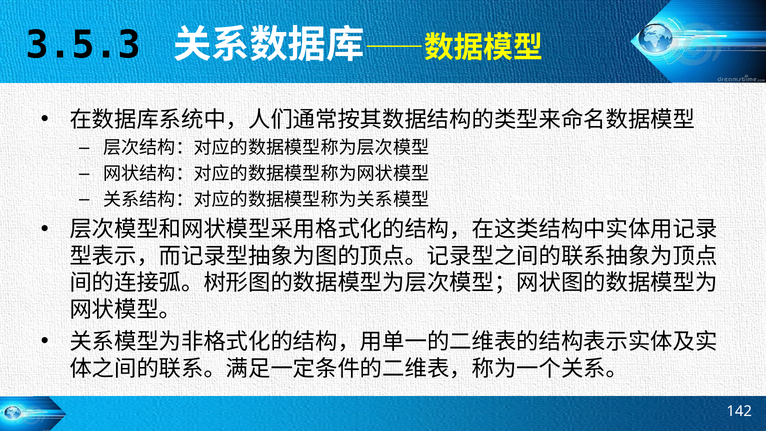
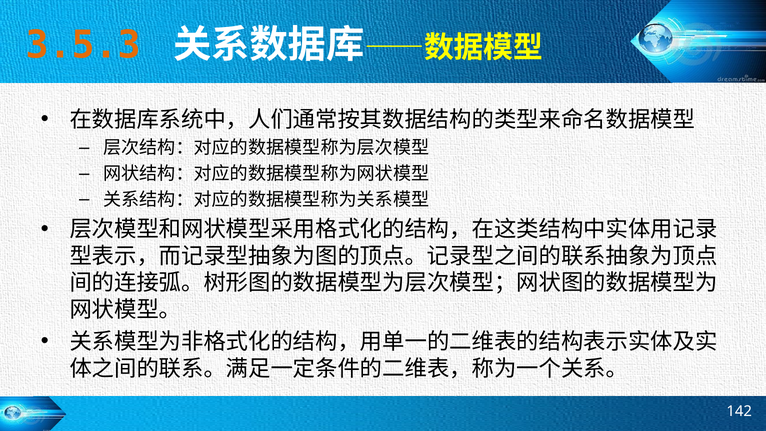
3.5.3 colour: black -> orange (83, 45)
